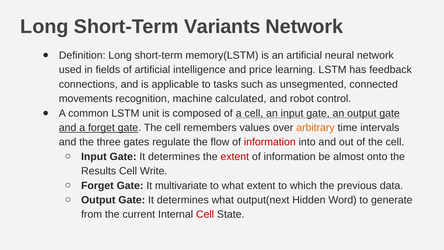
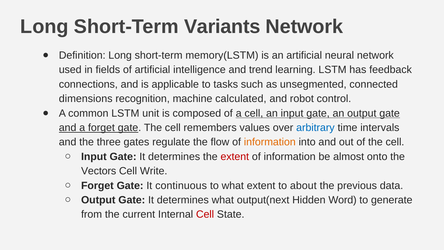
price: price -> trend (261, 70)
movements: movements -> dimensions (86, 99)
arbitrary colour: orange -> blue (315, 128)
information colour: red -> orange (270, 142)
Results: Results -> Vectors (99, 171)
multivariate: multivariate -> continuous (181, 185)
which: which -> about (303, 185)
